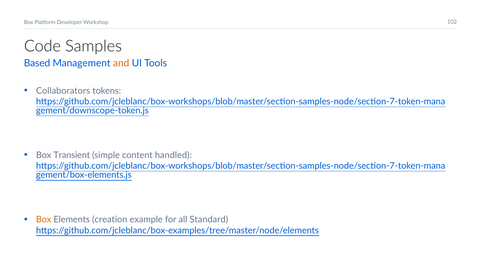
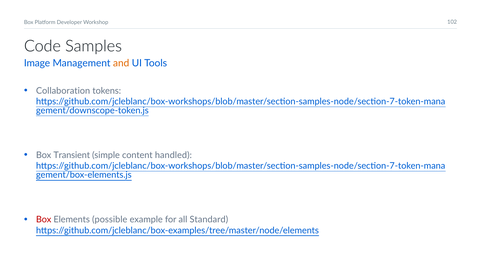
Based: Based -> Image (37, 63)
Collaborators: Collaborators -> Collaboration (63, 91)
Box colour: orange -> red (44, 219)
creation: creation -> possible (110, 219)
